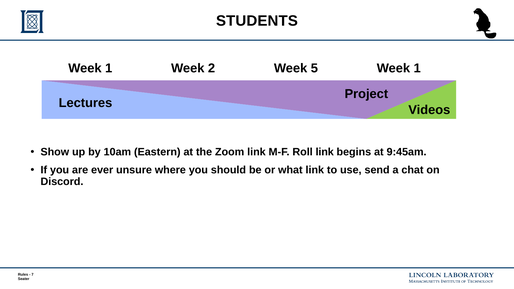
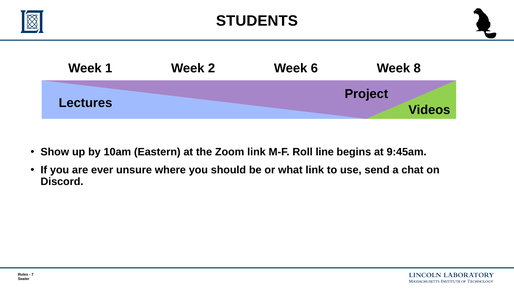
5: 5 -> 6 (314, 68)
1 Week 1: 1 -> 8 (417, 68)
Roll link: link -> line (325, 152)
